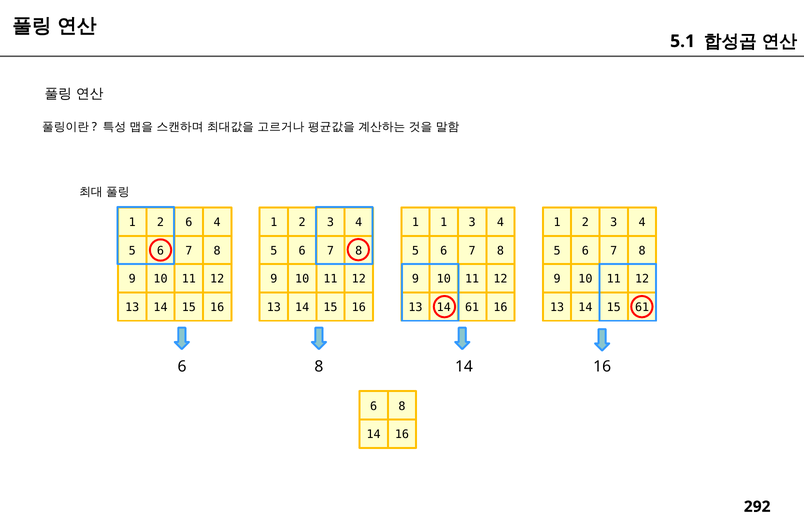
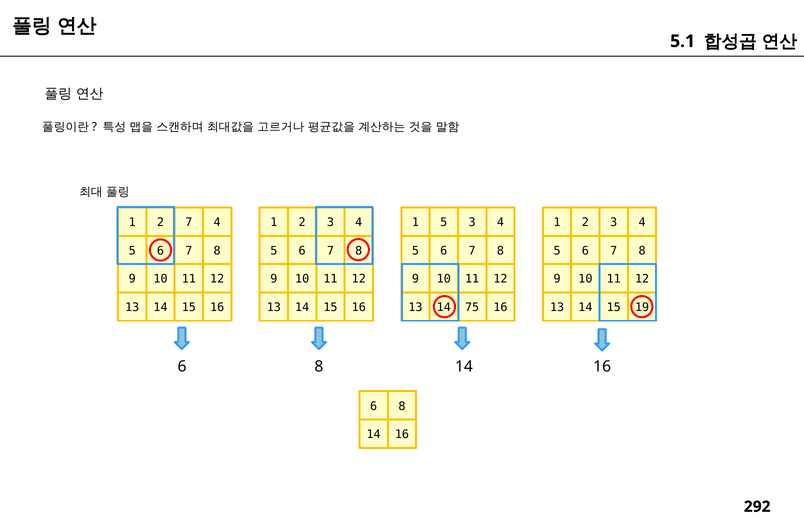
2 6: 6 -> 7 (189, 223)
1 1: 1 -> 5 (444, 223)
14 61: 61 -> 75 (472, 307)
15 61: 61 -> 19 (642, 307)
